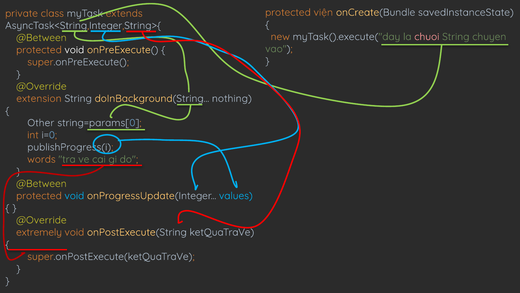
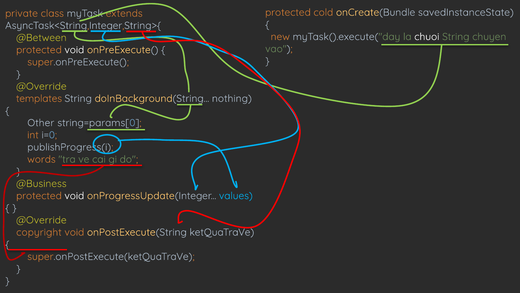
viện: viện -> cold (323, 12)
chuoi colour: pink -> white (427, 37)
extension: extension -> templates (39, 98)
@Between: @Between -> @Business (41, 183)
void colour: light blue -> white (74, 195)
extremely: extremely -> copyright (39, 232)
